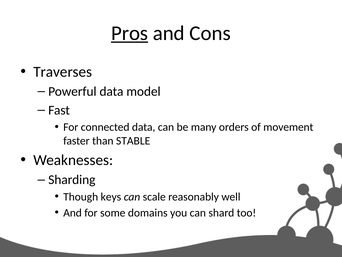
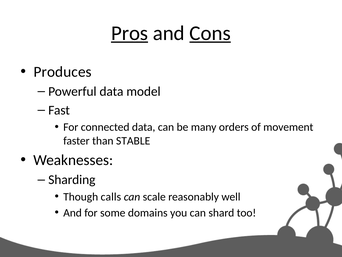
Cons underline: none -> present (210, 33)
Traverses: Traverses -> Produces (63, 72)
keys: keys -> calls (111, 196)
